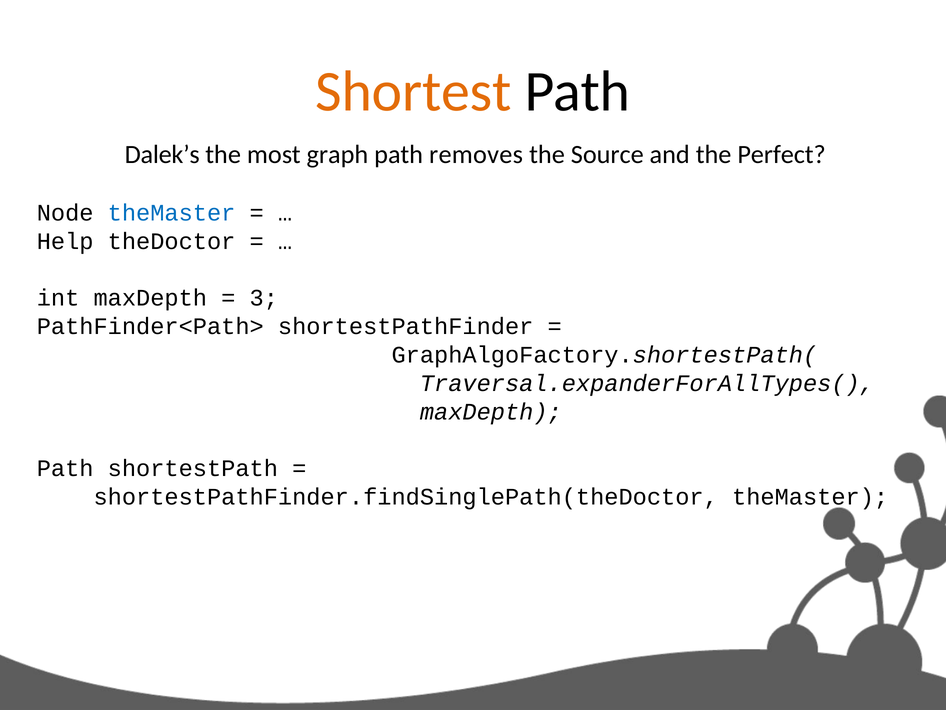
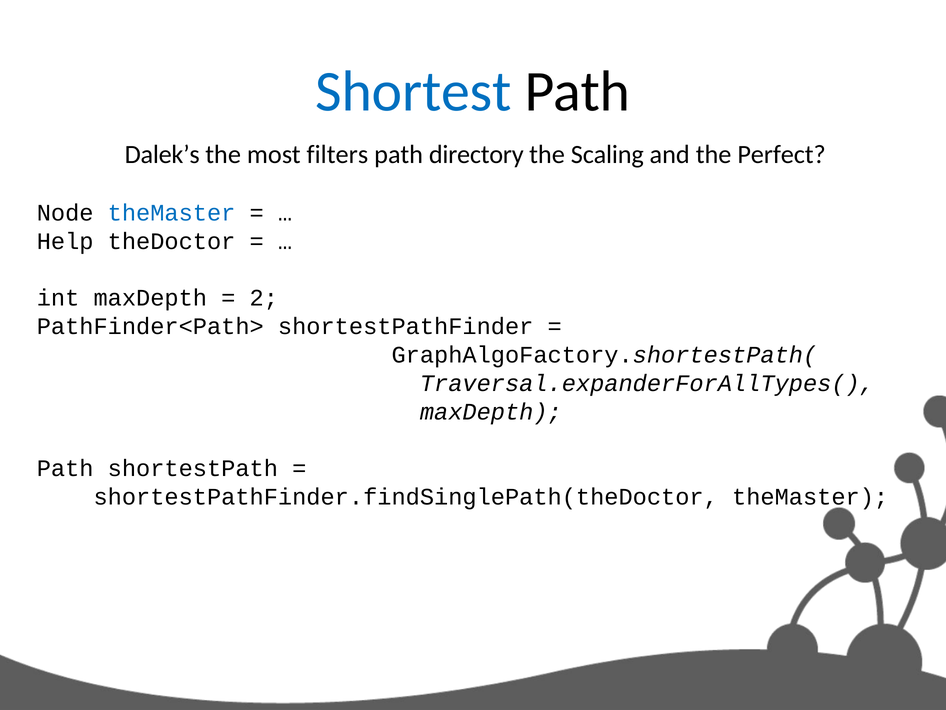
Shortest colour: orange -> blue (414, 92)
graph: graph -> filters (337, 154)
removes: removes -> directory (476, 154)
Source: Source -> Scaling (607, 154)
3: 3 -> 2 (264, 298)
